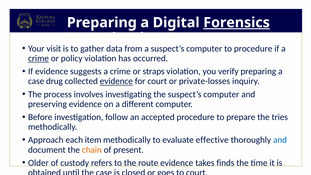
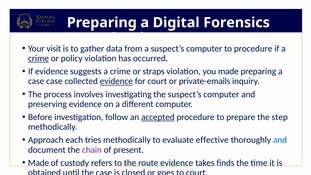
Forensics underline: present -> none (237, 23)
you verify: verify -> made (228, 71)
case drug: drug -> case (54, 81)
private-losses: private-losses -> private-emails (205, 81)
accepted underline: none -> present (158, 117)
tries: tries -> step (280, 117)
item: item -> tries (93, 140)
chain colour: orange -> purple (92, 150)
Older: Older -> Made (38, 163)
